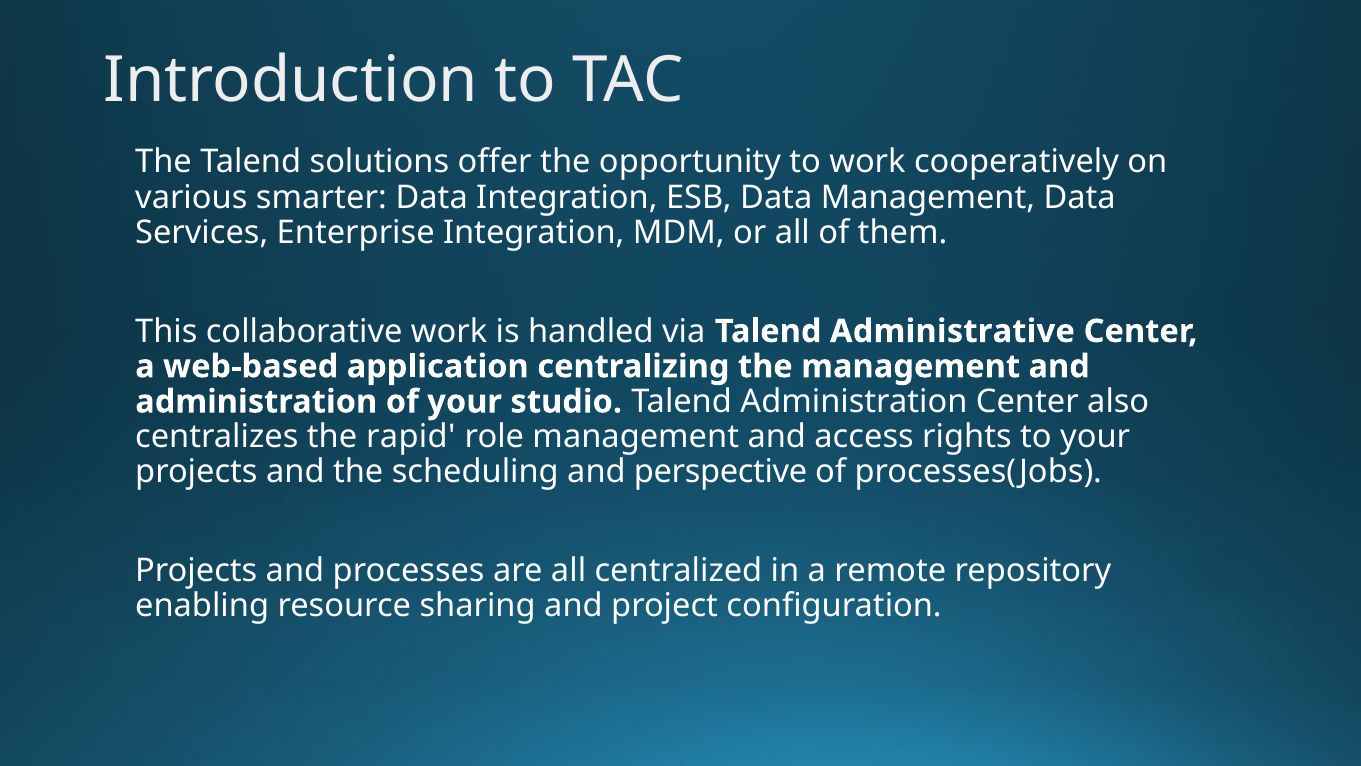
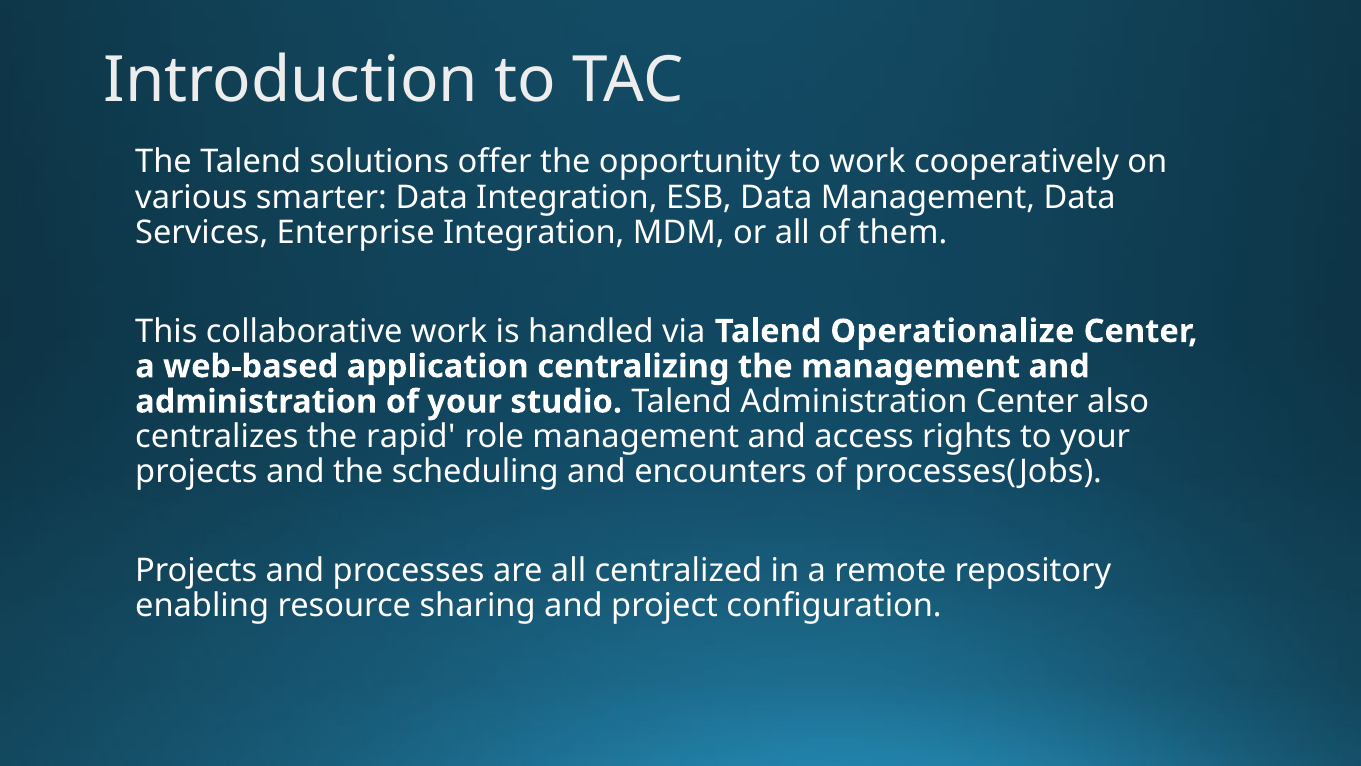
Administrative: Administrative -> Operationalize (952, 331)
perspective: perspective -> encounters (721, 472)
